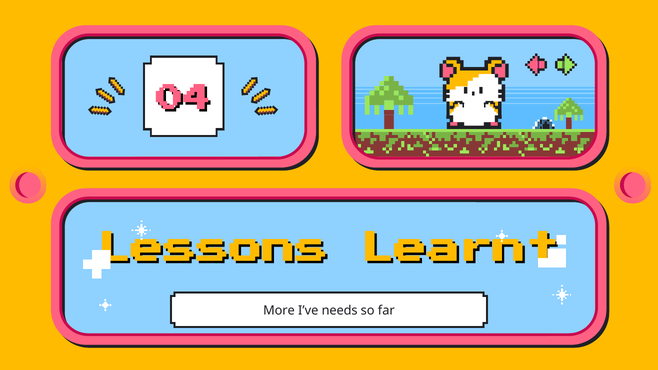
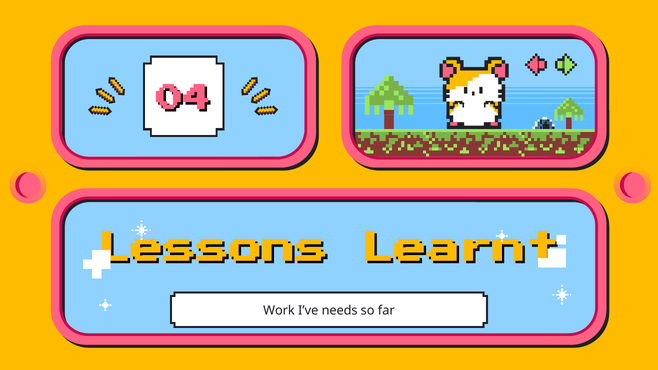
More: More -> Work (279, 311)
